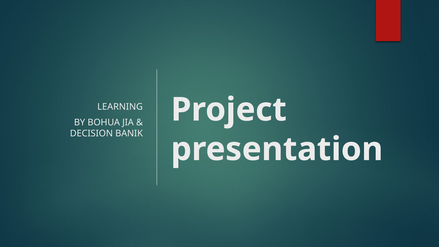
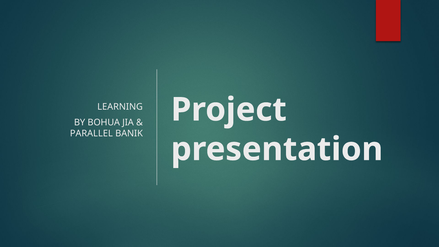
DECISION: DECISION -> PARALLEL (91, 133)
